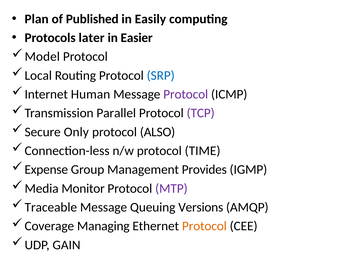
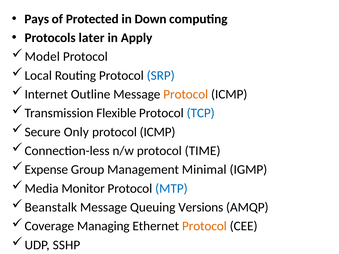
Plan: Plan -> Pays (37, 19)
Published: Published -> Protected (92, 19)
Easily: Easily -> Down (151, 19)
Easier: Easier -> Apply (137, 38)
Human: Human -> Outline (91, 94)
Protocol colour: purple -> orange (186, 94)
Parallel: Parallel -> Flexible (116, 113)
TCP colour: purple -> blue (201, 113)
ALSO: ALSO -> ICMP (158, 132)
Provides: Provides -> Minimal (204, 170)
MTP colour: purple -> blue (171, 189)
Traceable: Traceable -> Beanstalk (51, 207)
GAIN: GAIN -> SSHP (66, 245)
